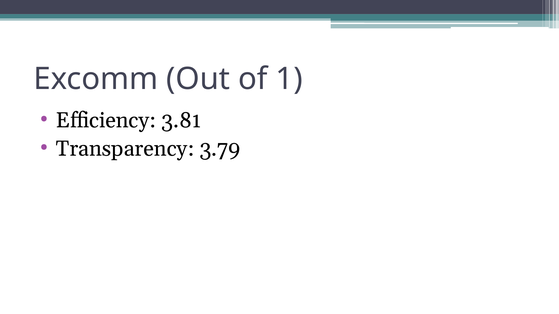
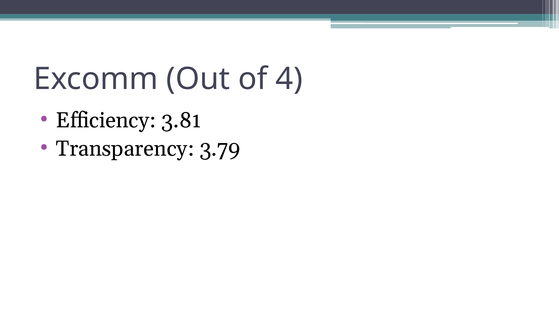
1: 1 -> 4 (289, 79)
